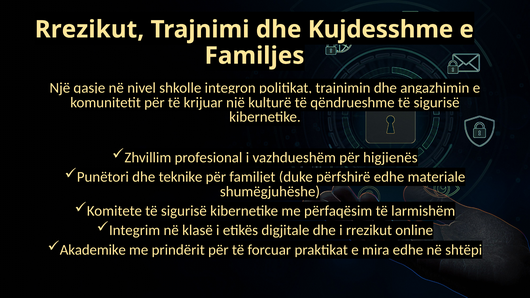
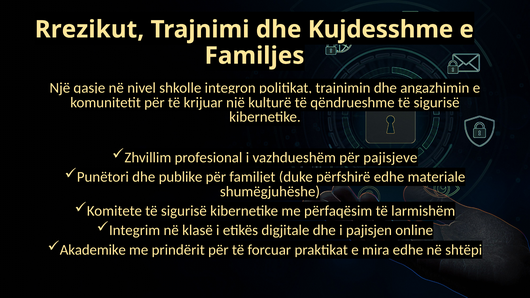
higjienës: higjienës -> pajisjeve (390, 158)
teknike: teknike -> publike (181, 177)
i rrezikut: rrezikut -> pajisjen (369, 230)
